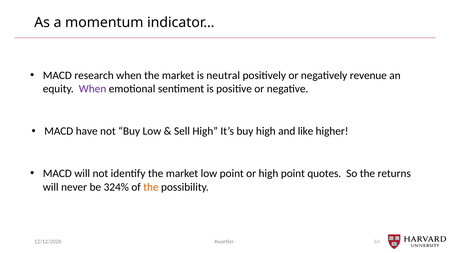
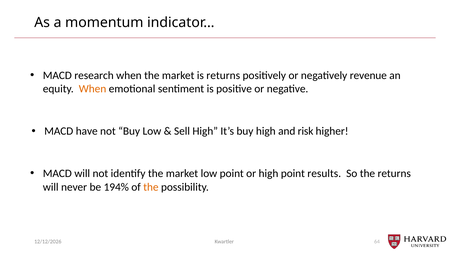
is neutral: neutral -> returns (223, 75)
When colour: purple -> orange (93, 89)
like: like -> risk (306, 131)
quotes: quotes -> results (324, 174)
324%: 324% -> 194% (116, 187)
